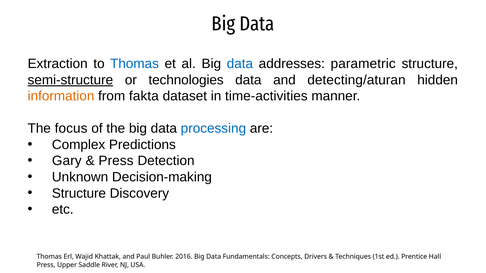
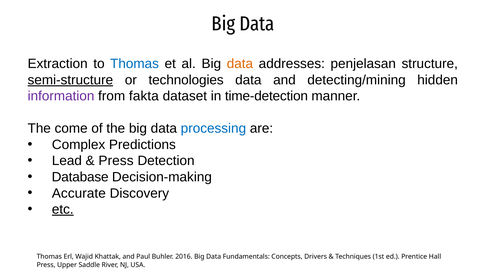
data colour: blue -> orange (240, 64)
parametric: parametric -> penjelasan (363, 64)
detecting/aturan: detecting/aturan -> detecting/mining (357, 80)
information colour: orange -> purple (61, 96)
time-activities: time-activities -> time-detection (266, 96)
focus: focus -> come (71, 129)
Gary: Gary -> Lead (67, 161)
Unknown: Unknown -> Database (80, 177)
Structure: Structure -> Accurate (79, 194)
etc underline: none -> present (63, 210)
